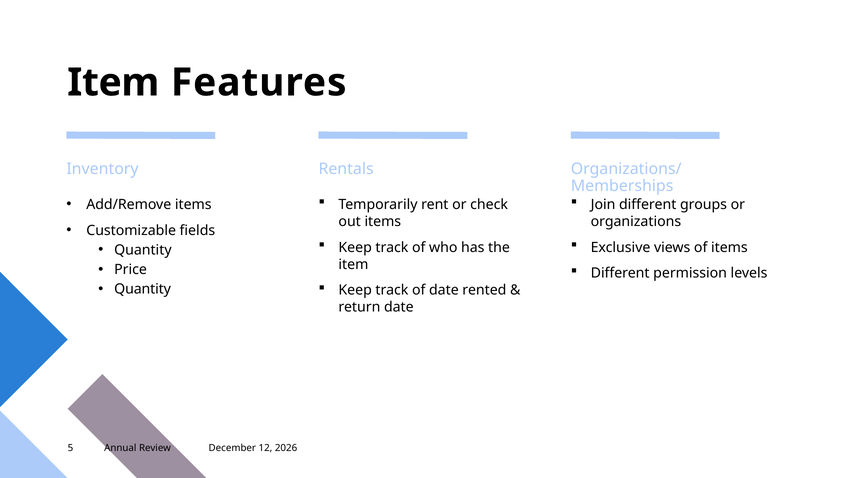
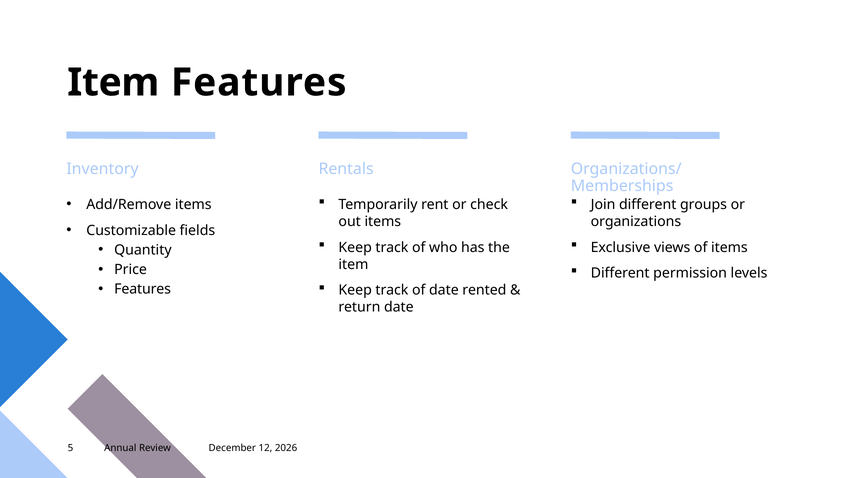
Quantity: Quantity -> Features (143, 289)
